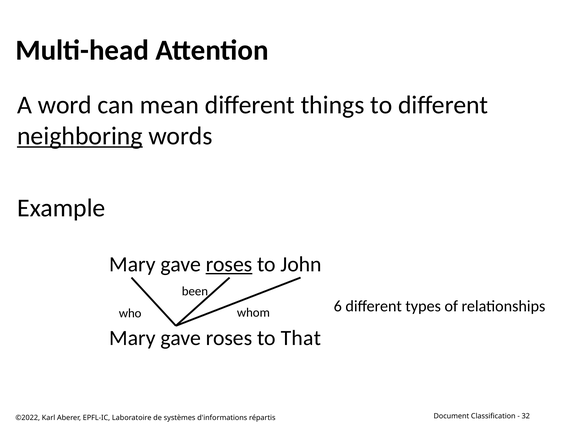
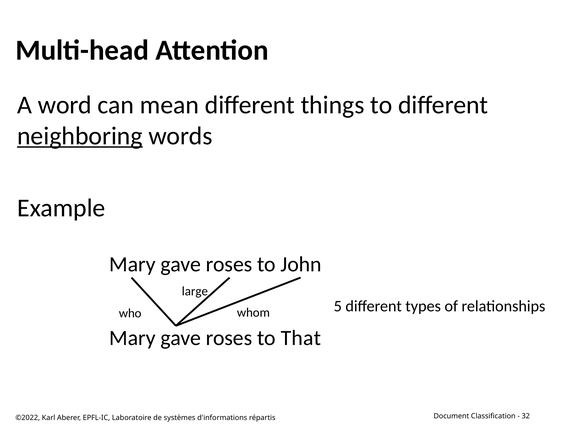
roses underline: present -> none (229, 264)
been: been -> large (195, 291)
6: 6 -> 5 (338, 306)
